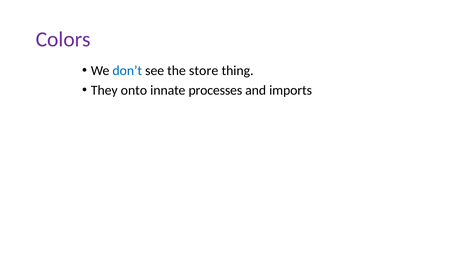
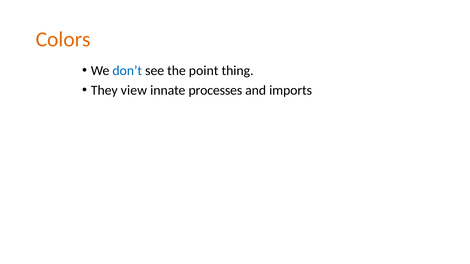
Colors colour: purple -> orange (63, 39)
store: store -> point (204, 71)
onto: onto -> view (134, 90)
